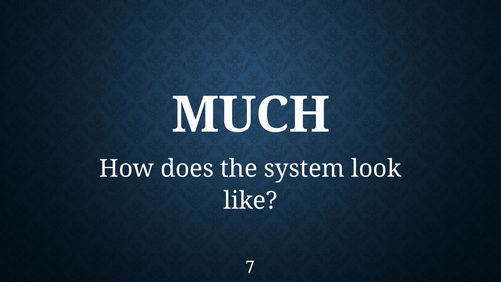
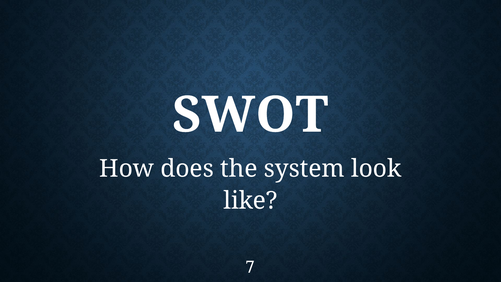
MUCH: MUCH -> SWOT (250, 115)
